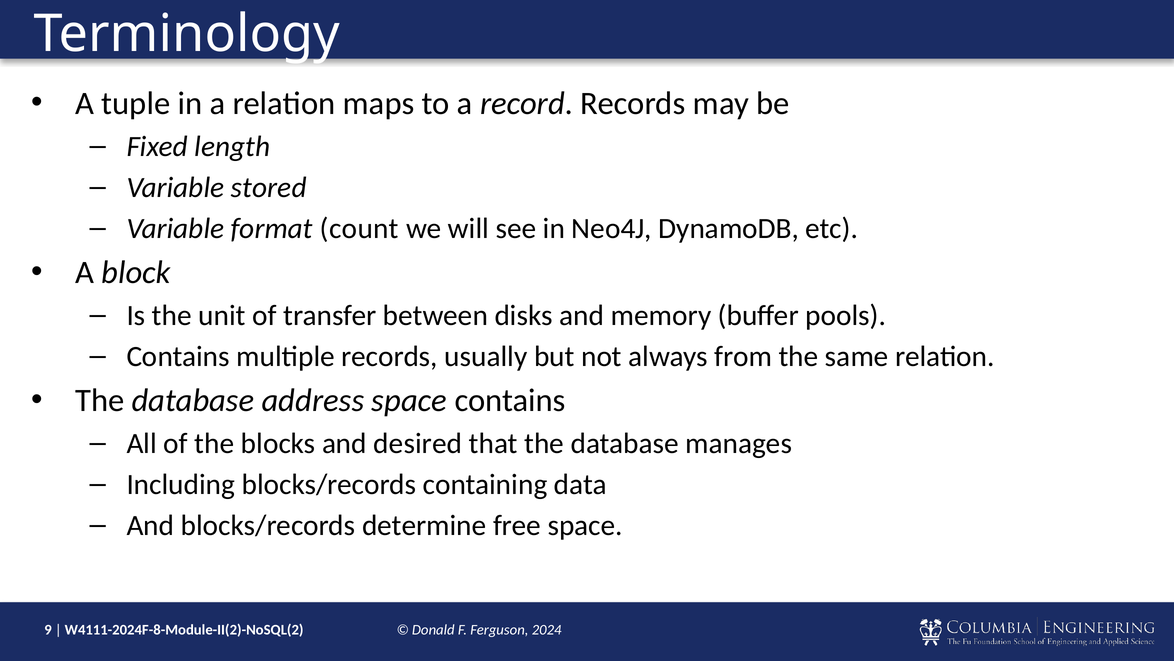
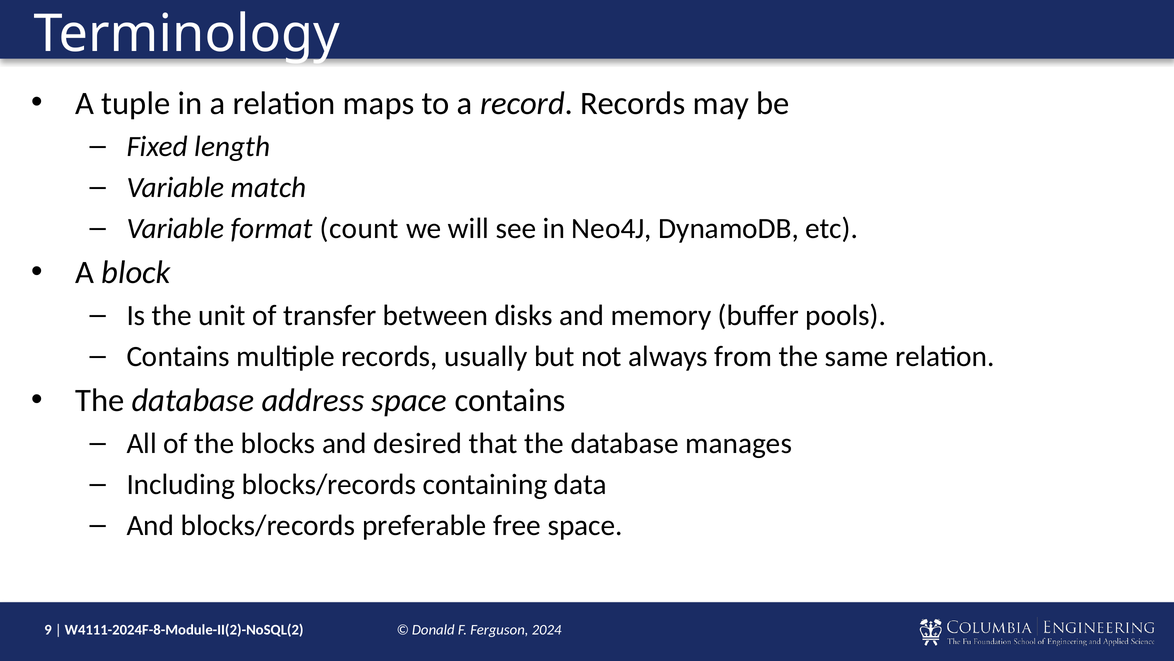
stored: stored -> match (269, 187)
determine: determine -> preferable (424, 525)
